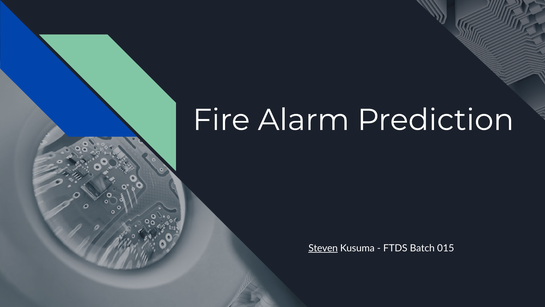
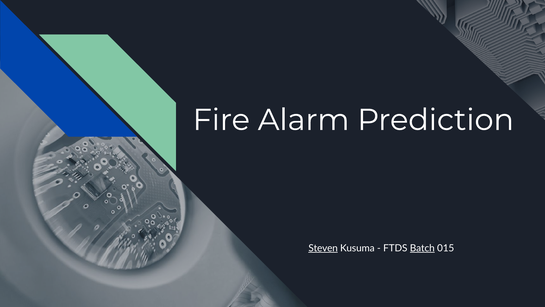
Batch underline: none -> present (422, 248)
